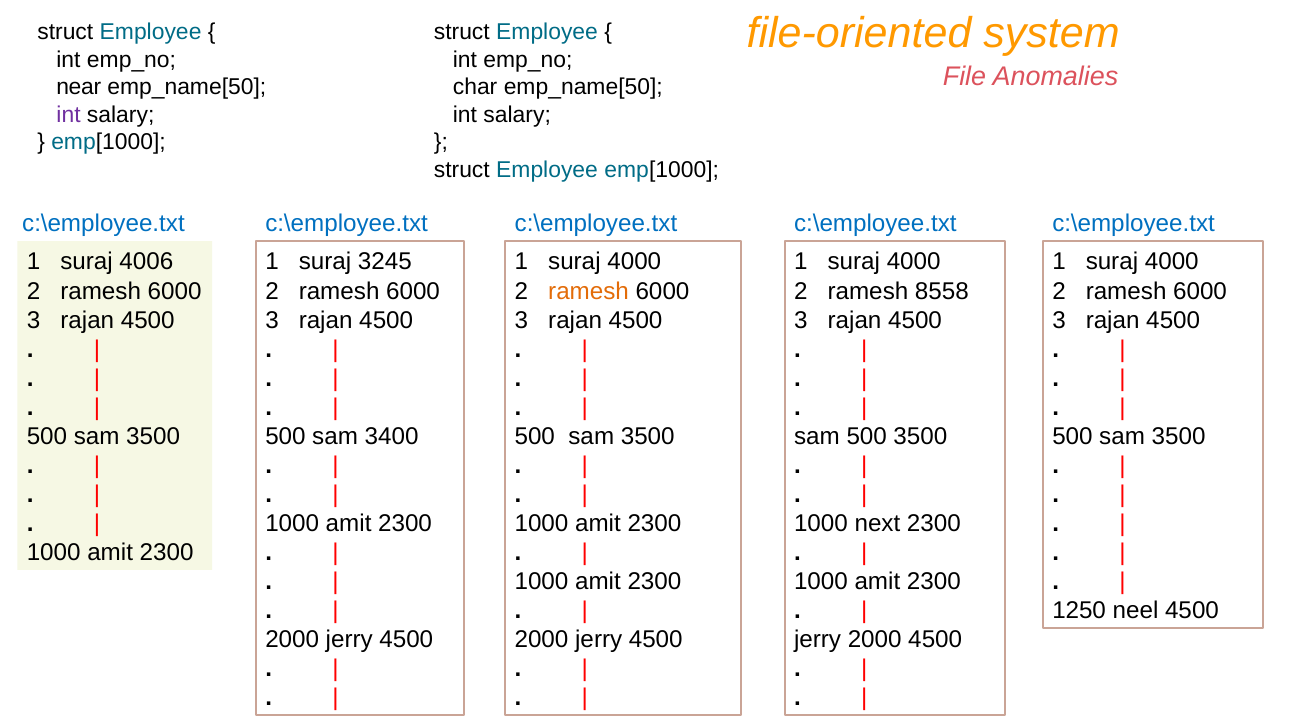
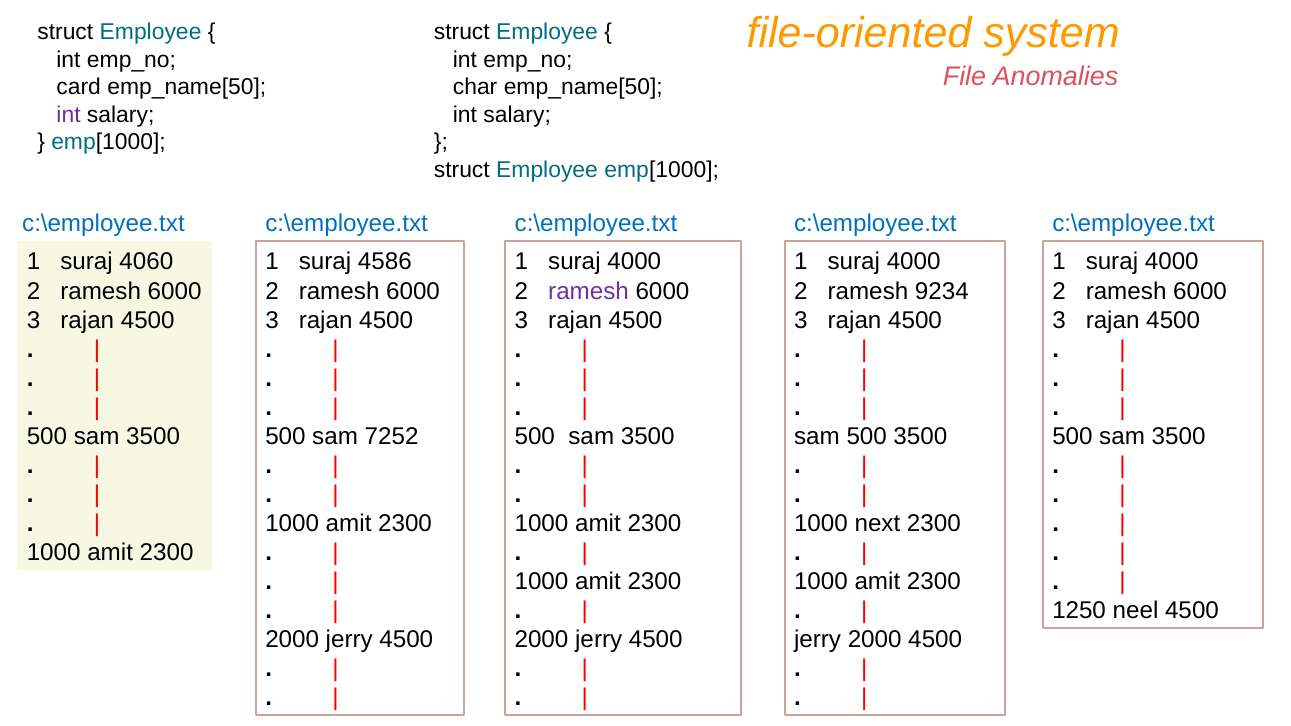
near: near -> card (79, 87)
4006: 4006 -> 4060 (146, 262)
3245: 3245 -> 4586 (385, 262)
ramesh colour: orange -> purple (589, 291)
8558: 8558 -> 9234 (942, 291)
3400: 3400 -> 7252 (392, 436)
